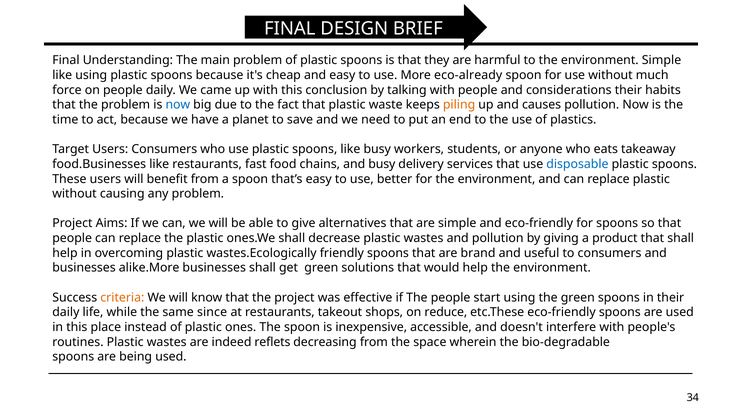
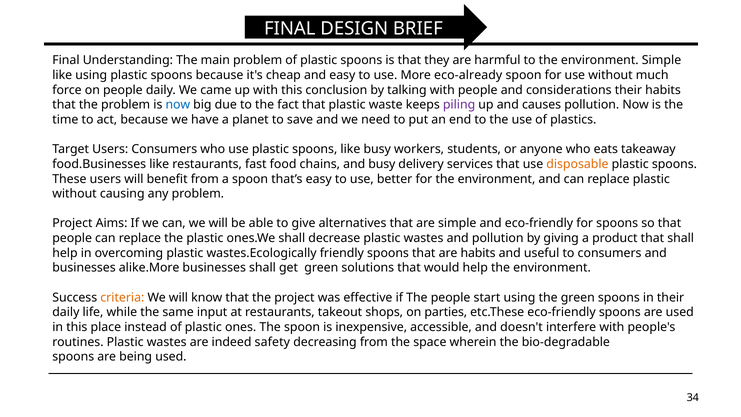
piling colour: orange -> purple (459, 105)
disposable colour: blue -> orange (577, 164)
are brand: brand -> habits (478, 253)
since: since -> input (212, 312)
reduce: reduce -> parties (446, 312)
reflets: reflets -> safety (272, 342)
